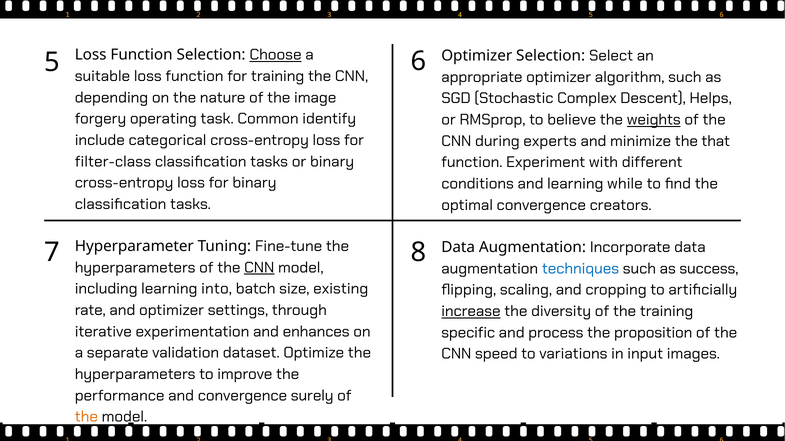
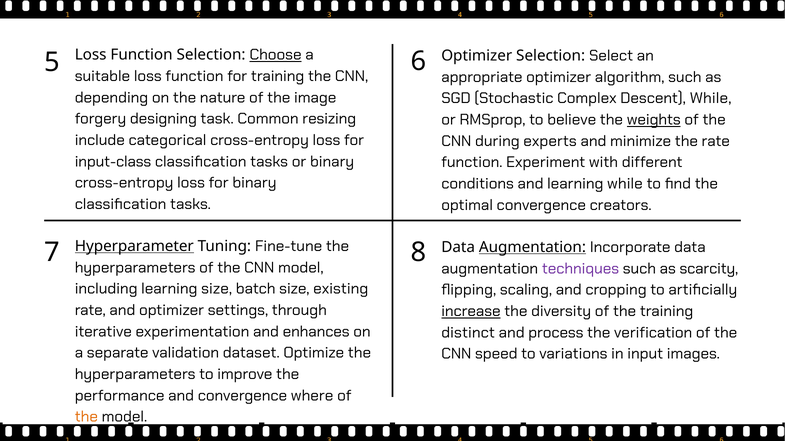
Descent Helps: Helps -> While (711, 99)
operating: operating -> designing (163, 119)
identify: identify -> resizing (329, 119)
the that: that -> rate (716, 141)
filter-class: filter-class -> input-class (113, 162)
Hyperparameter underline: none -> present (134, 246)
Augmentation underline: none -> present (532, 248)
CNN underline: present -> none (259, 268)
techniques colour: blue -> purple (581, 269)
success: success -> scarcity (709, 269)
learning into: into -> size (217, 289)
specific: specific -> distinct (468, 333)
proposition: proposition -> verification (653, 333)
surely: surely -> where (312, 396)
